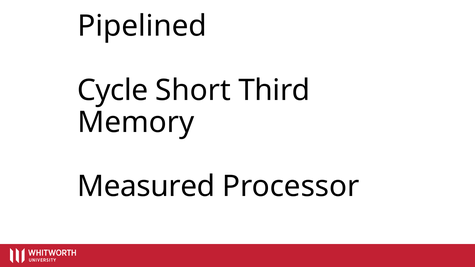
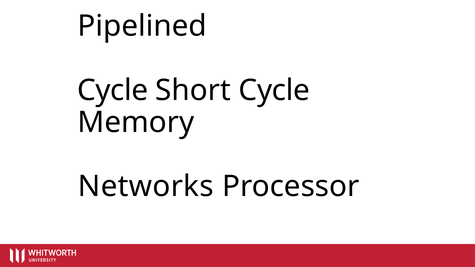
Short Third: Third -> Cycle (274, 90)
Measured: Measured -> Networks (146, 186)
